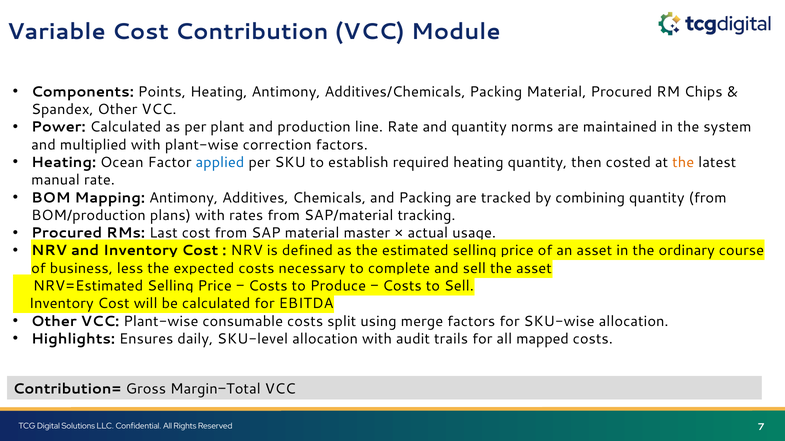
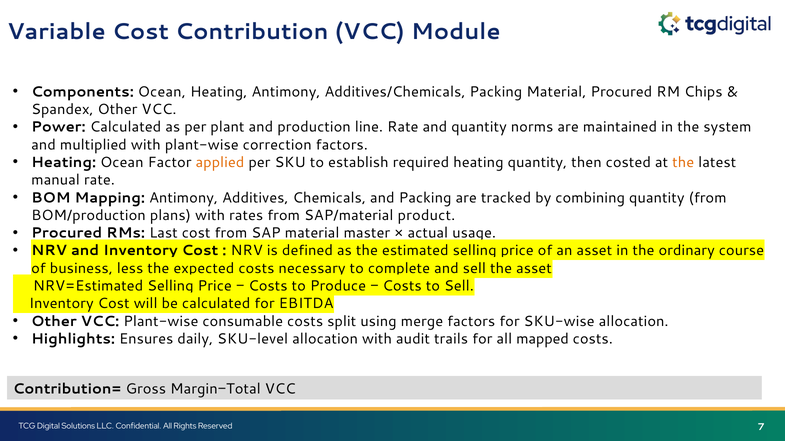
Components Points: Points -> Ocean (162, 92)
applied colour: blue -> orange (220, 163)
tracking: tracking -> product (426, 216)
